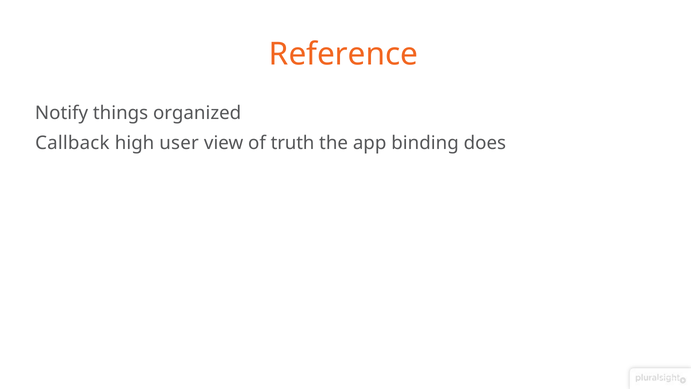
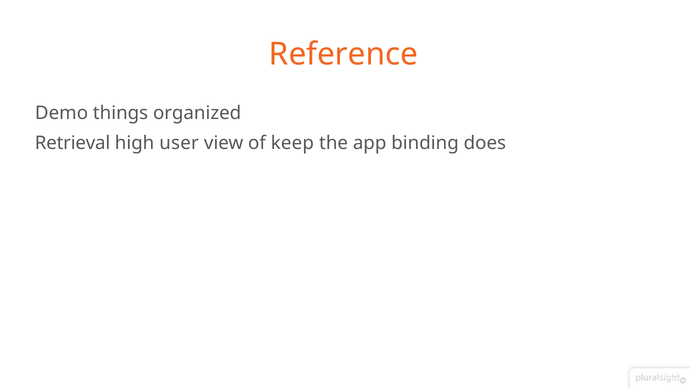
Notify: Notify -> Demo (62, 113)
Callback: Callback -> Retrieval (73, 143)
truth: truth -> keep (292, 143)
